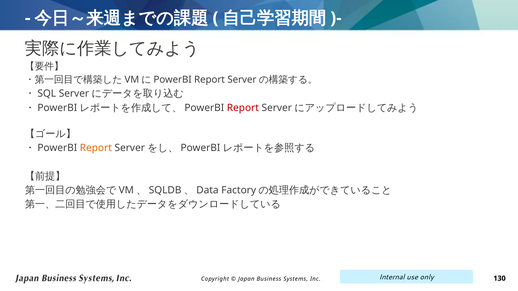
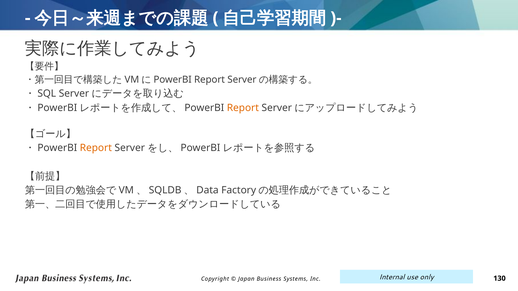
Report colour: red -> orange (243, 108)
